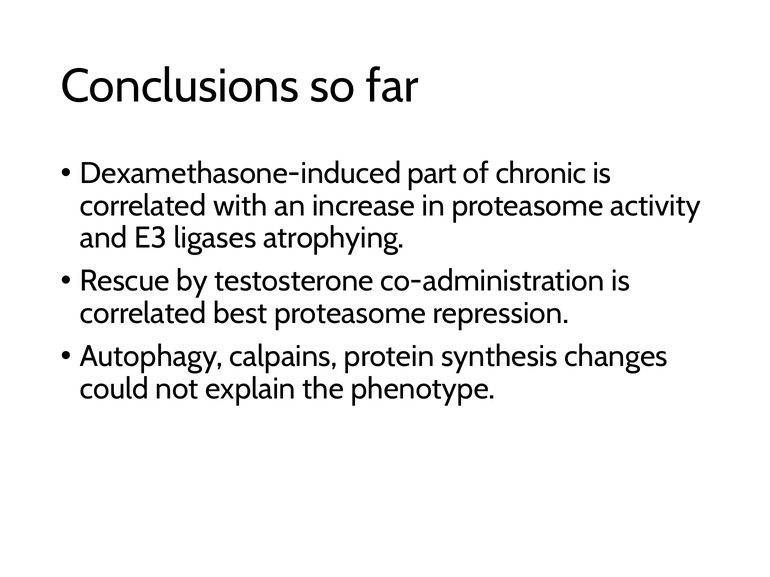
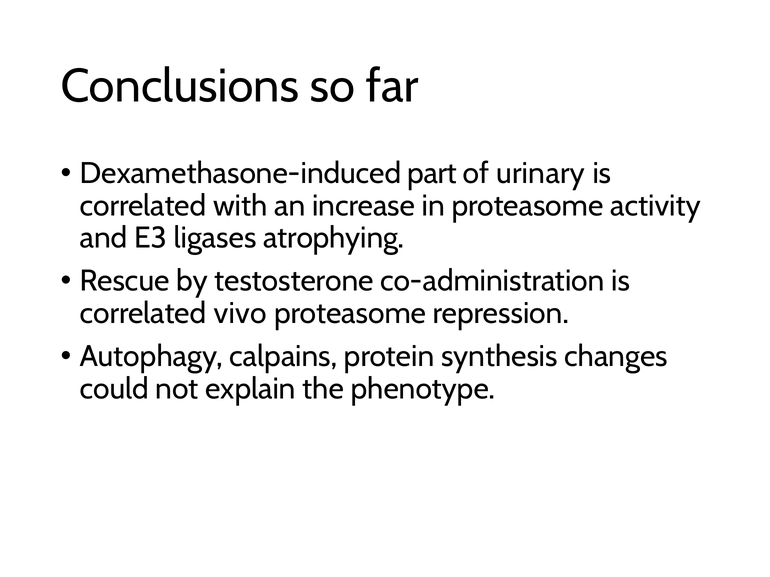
chronic: chronic -> urinary (541, 174)
best: best -> vivo (240, 314)
